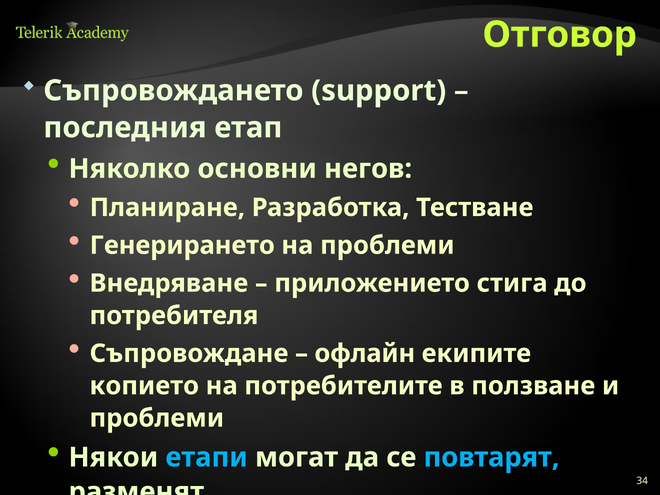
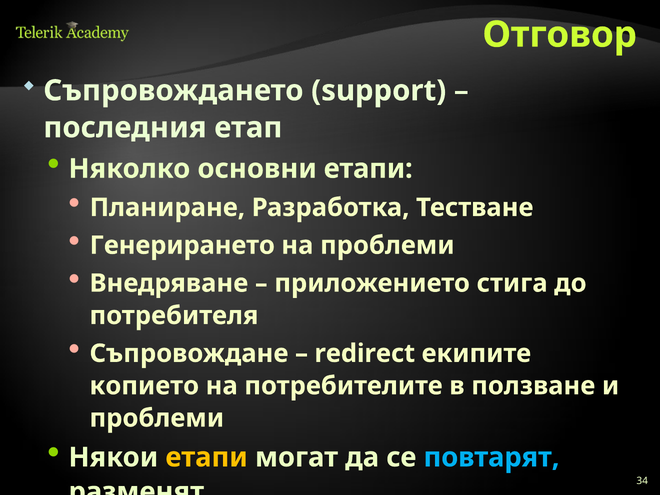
основни негов: негов -> етапи (368, 169)
офлайн: офлайн -> redirect (365, 353)
етапи colour: light blue -> yellow (207, 457)
